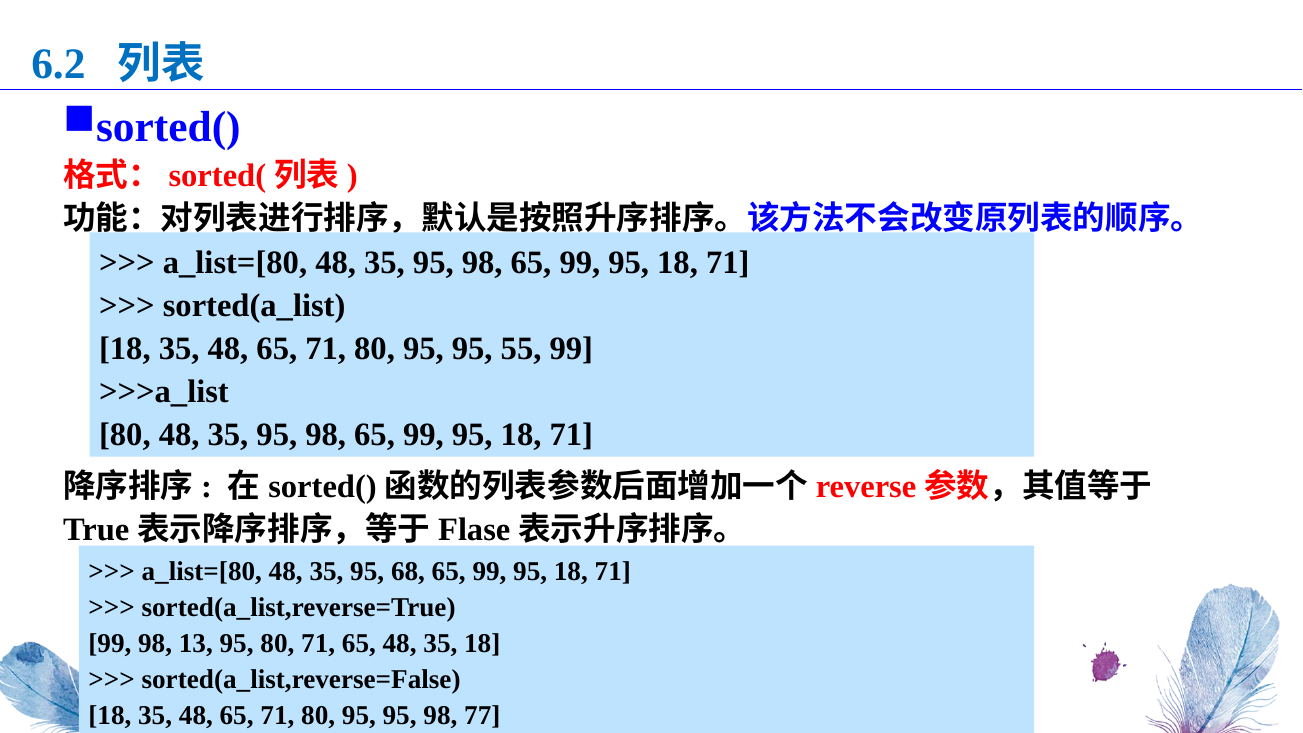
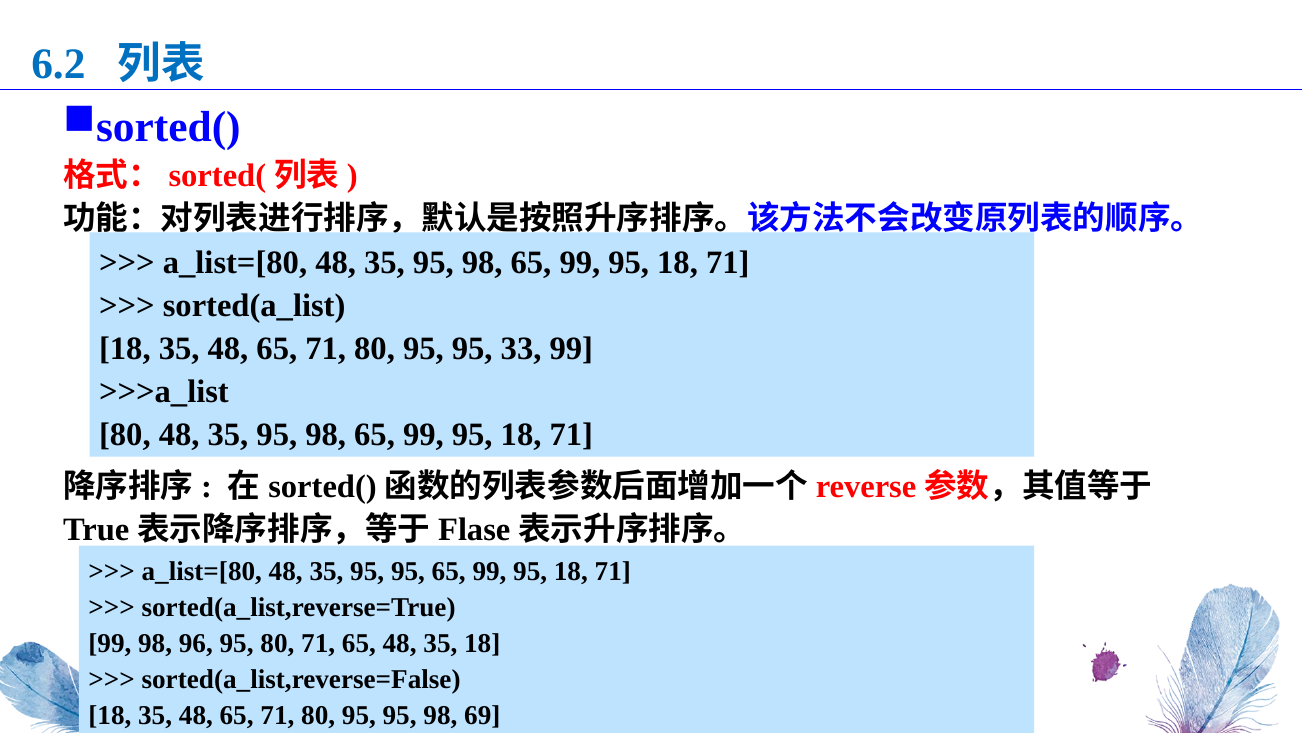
55: 55 -> 33 (521, 349)
35 95 68: 68 -> 95 (408, 572)
13: 13 -> 96 (196, 644)
77: 77 -> 69 (482, 715)
